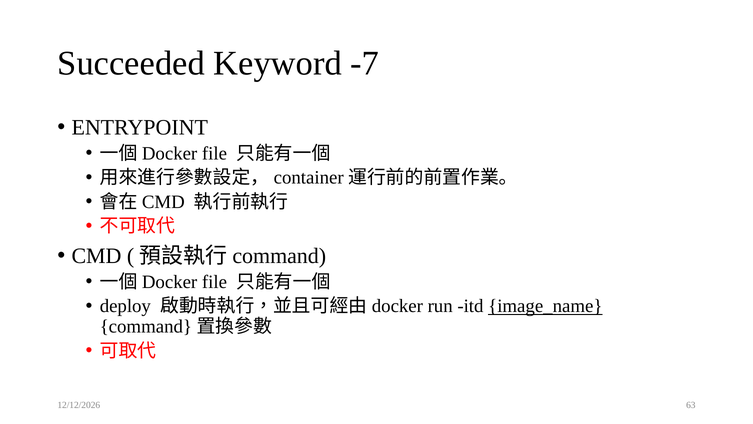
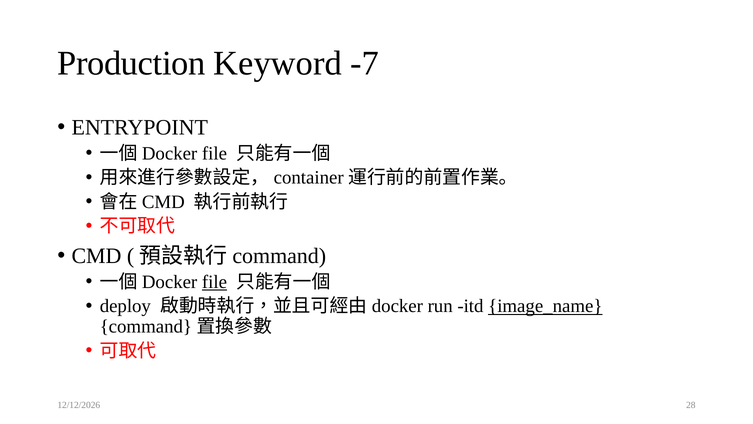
Succeeded: Succeeded -> Production (131, 63)
file underline: none -> present (214, 282)
63: 63 -> 28 (691, 404)
